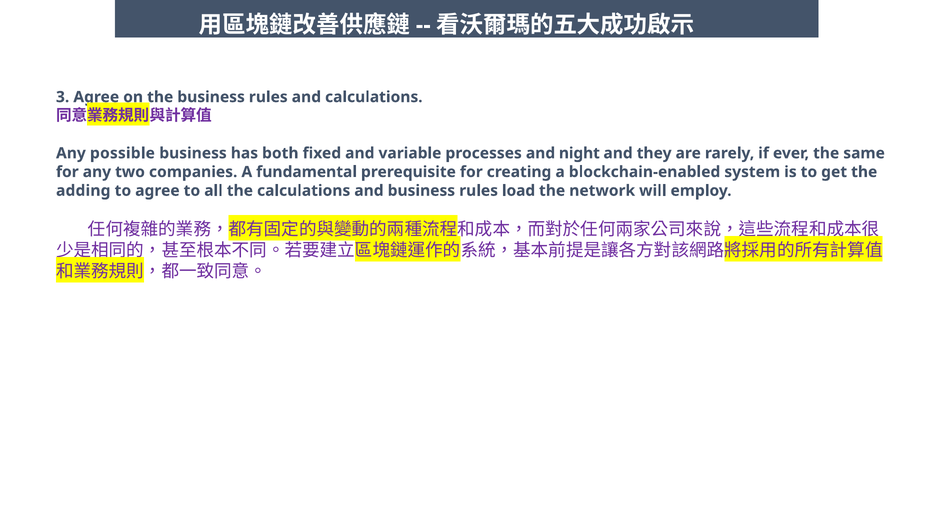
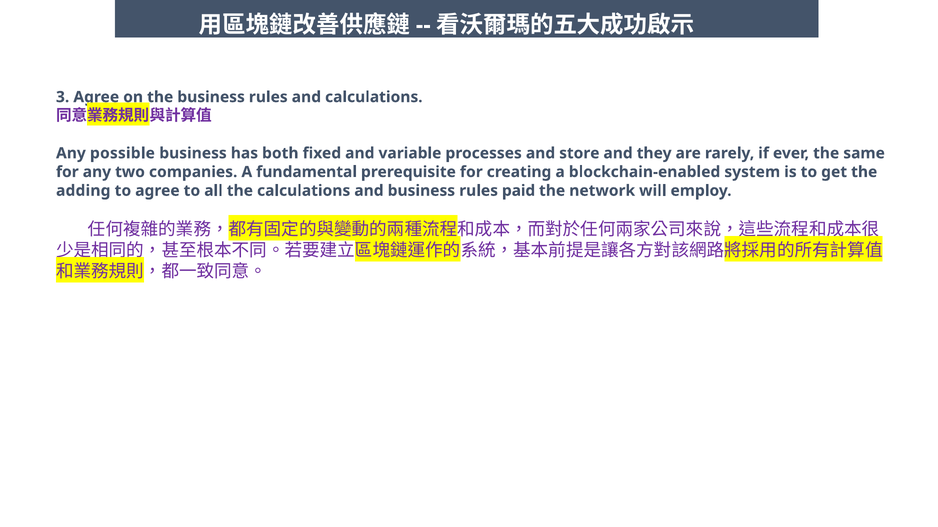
night: night -> store (579, 153)
load: load -> paid (519, 191)
